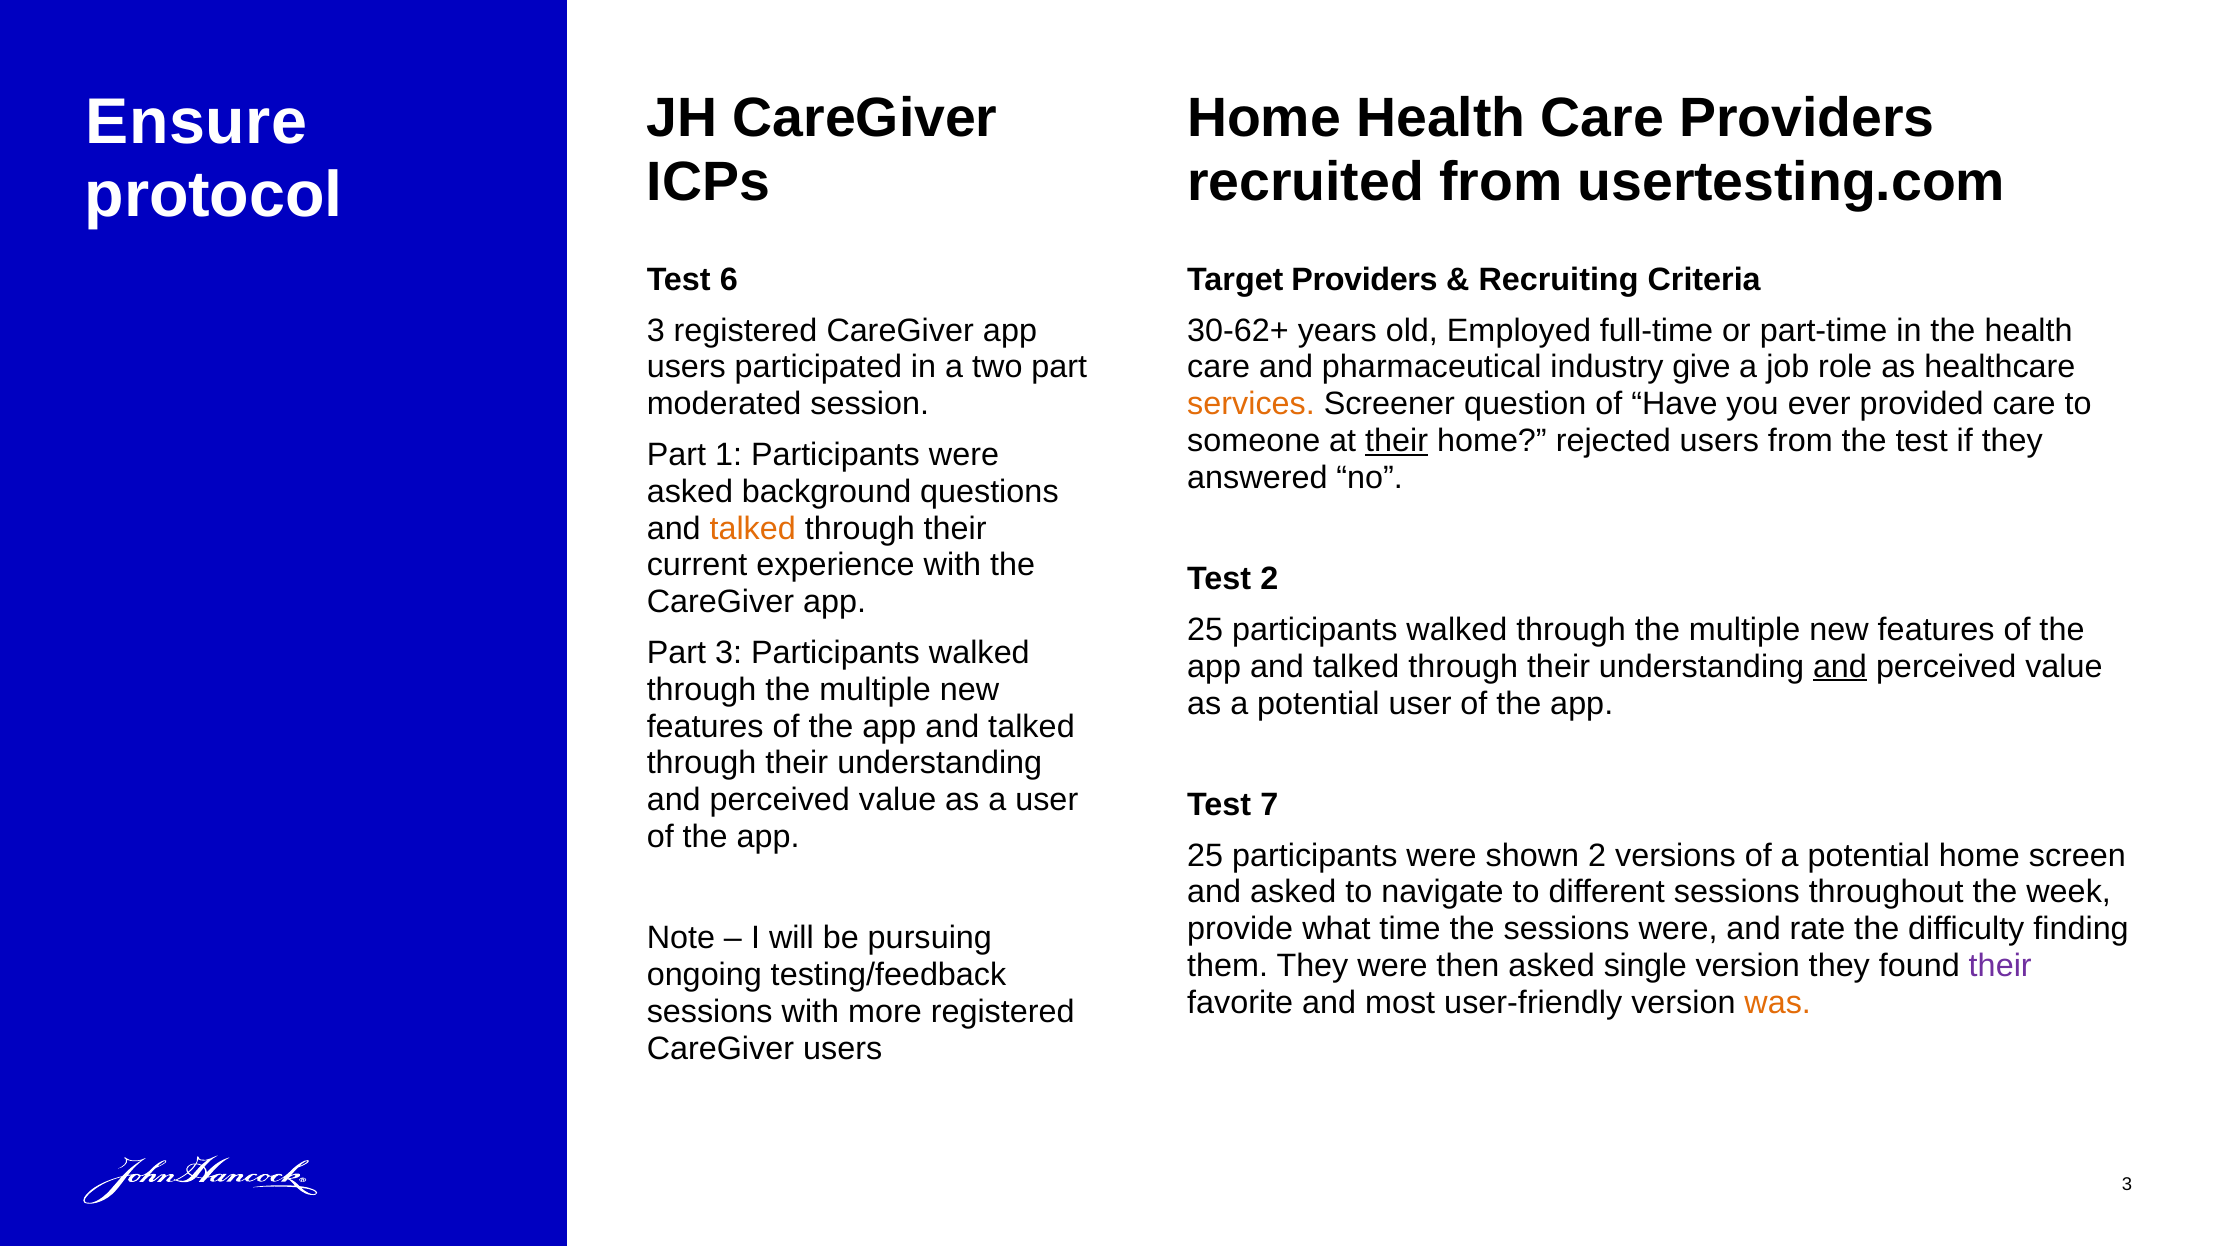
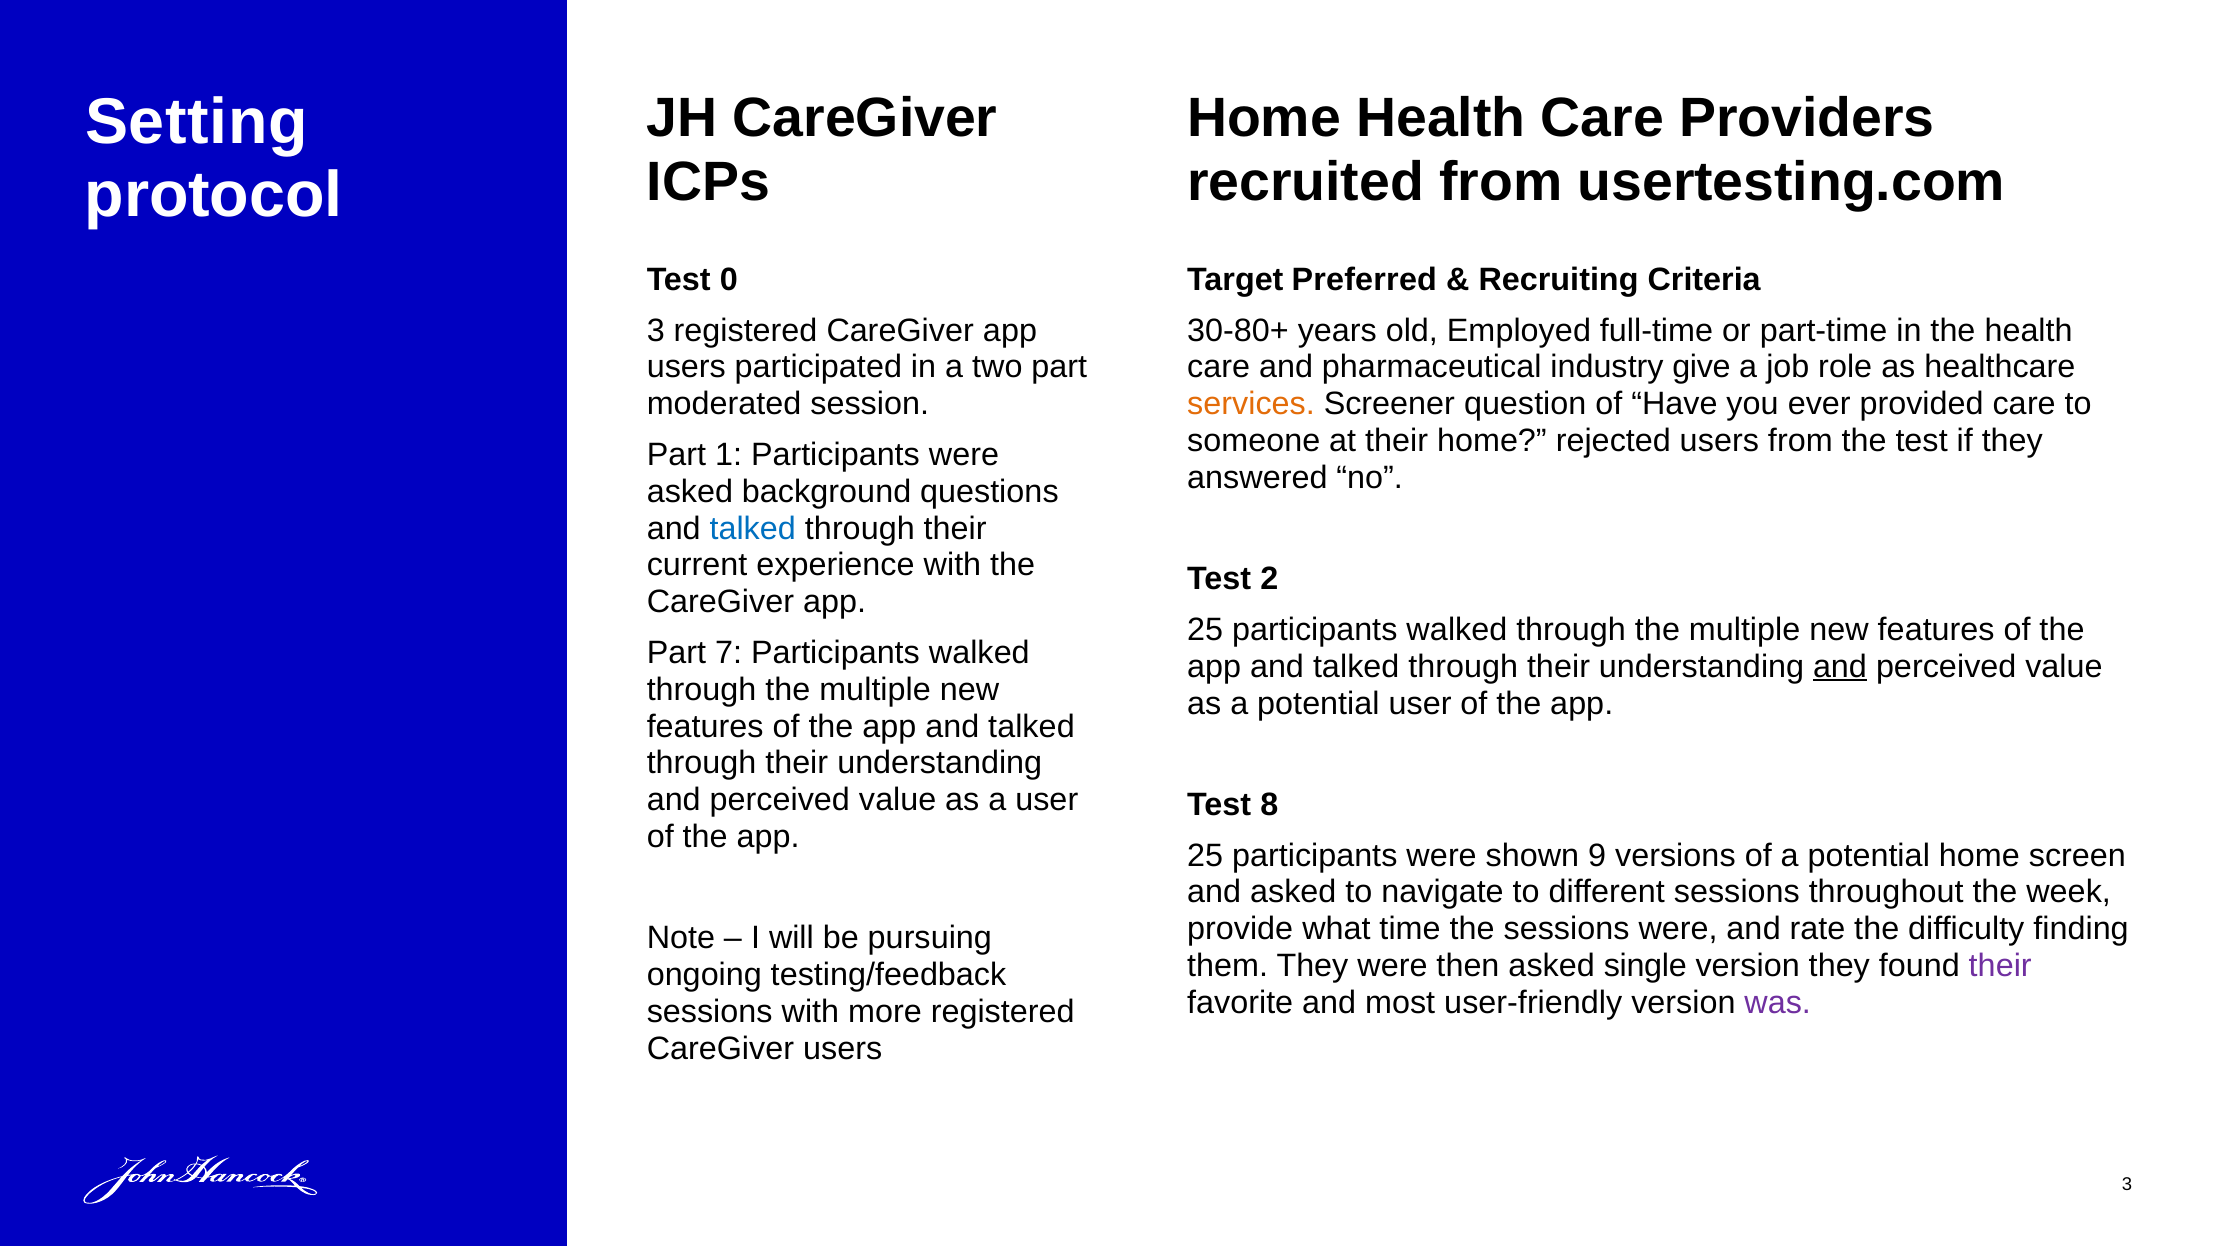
Ensure: Ensure -> Setting (197, 122)
6: 6 -> 0 (729, 280)
Target Providers: Providers -> Preferred (1364, 280)
30-62+: 30-62+ -> 30-80+ (1238, 330)
their underline: present -> none (1397, 441)
talked colour: orange -> blue (753, 528)
Part 3: 3 -> 7 (729, 653)
7: 7 -> 8 (1269, 805)
shown 2: 2 -> 9 (1597, 856)
was colour: orange -> purple (1778, 1003)
